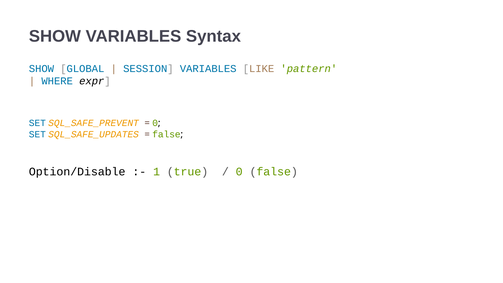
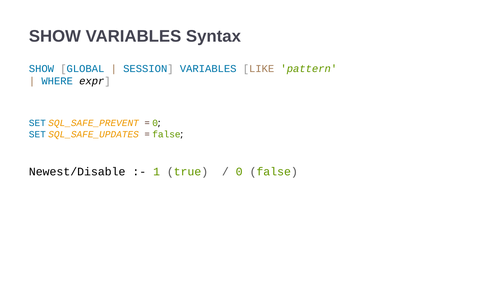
Option/Disable: Option/Disable -> Newest/Disable (77, 172)
